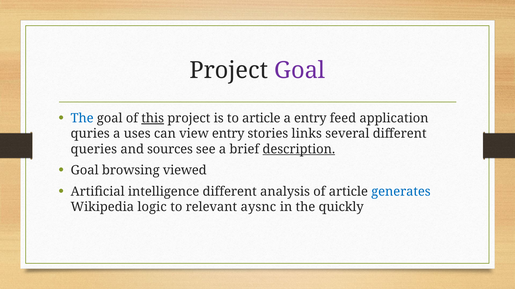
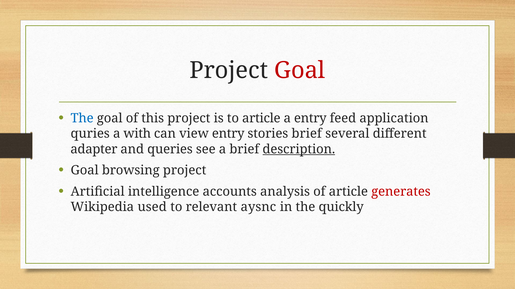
Goal colour: purple -> red (300, 71)
this underline: present -> none (153, 119)
uses: uses -> with (137, 134)
stories links: links -> brief (307, 134)
queries: queries -> adapter (94, 149)
sources: sources -> queries (170, 149)
browsing viewed: viewed -> project (185, 171)
intelligence different: different -> accounts (230, 192)
generates colour: blue -> red (401, 192)
logic: logic -> used (152, 207)
